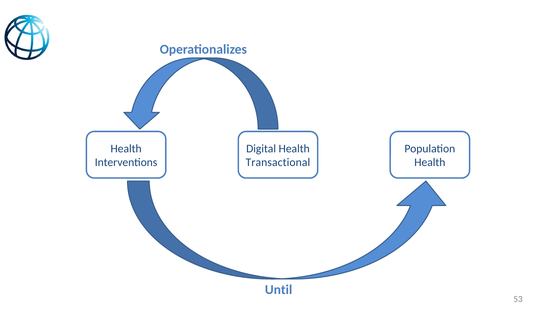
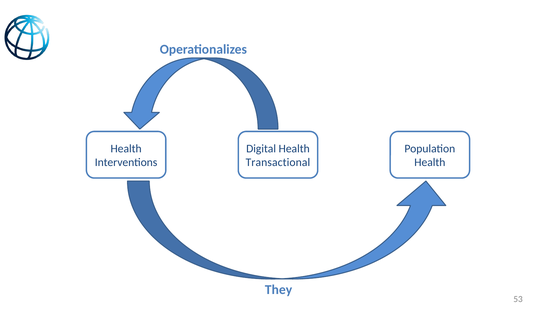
Until: Until -> They (279, 290)
